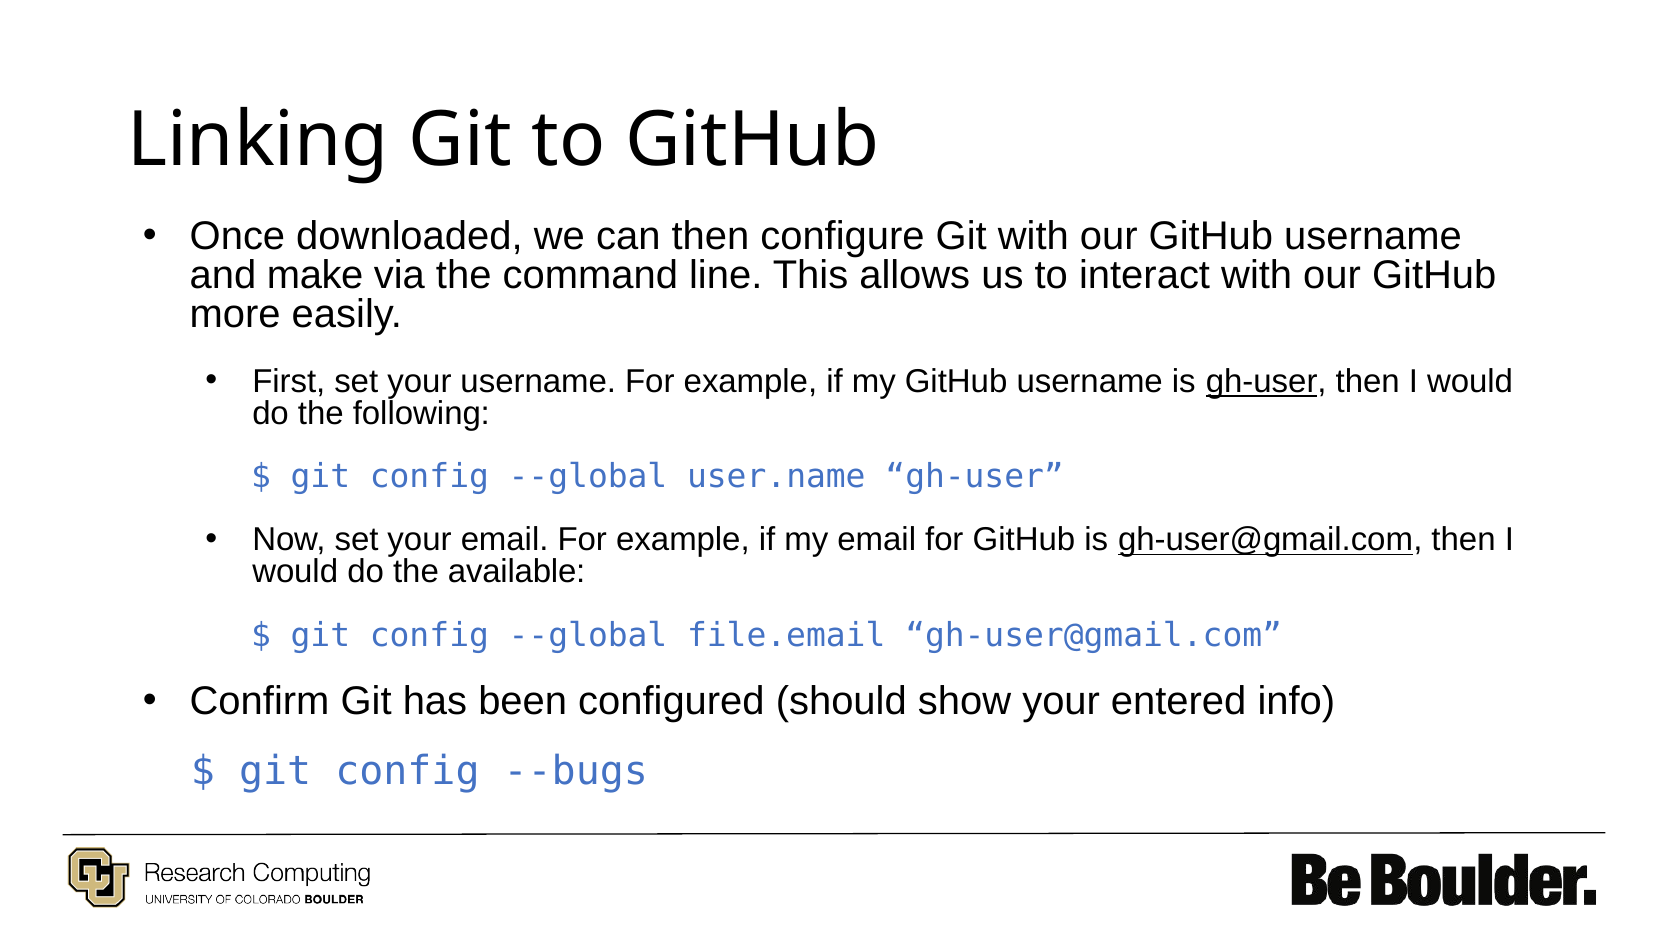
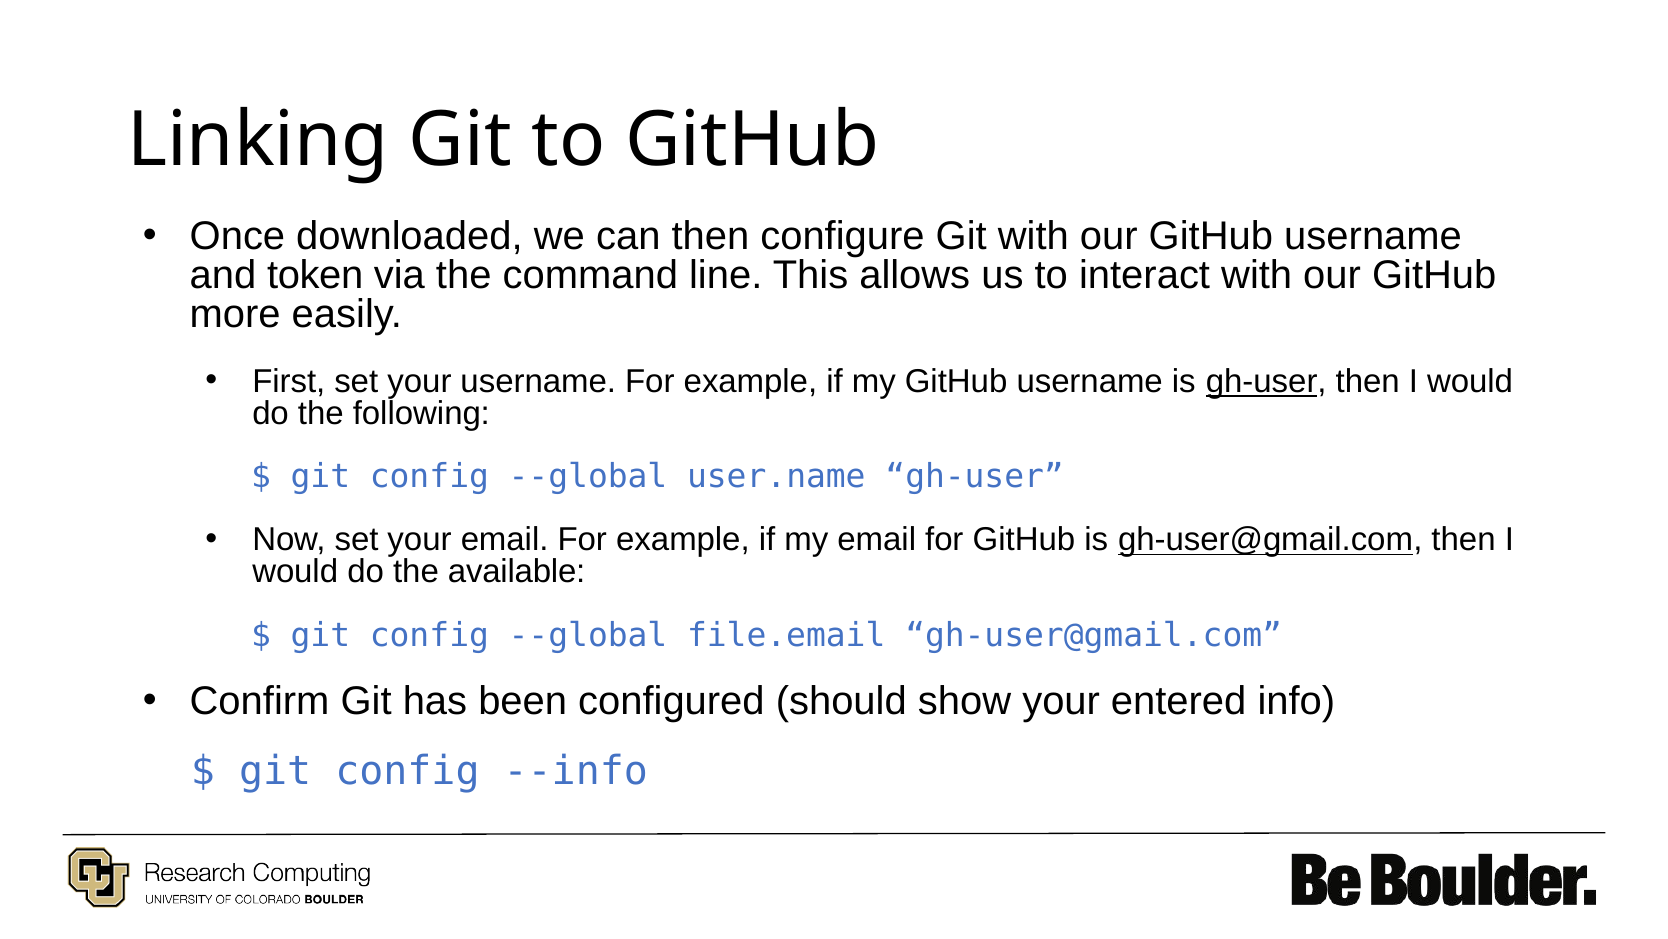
make: make -> token (315, 275)
--bugs: --bugs -> --info (576, 771)
